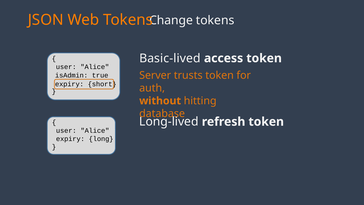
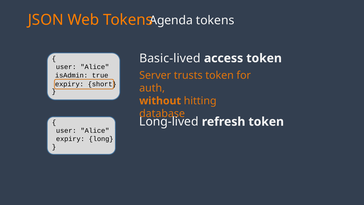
Change: Change -> Agenda (171, 20)
